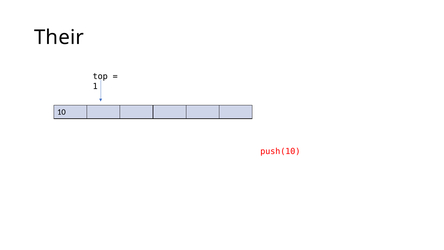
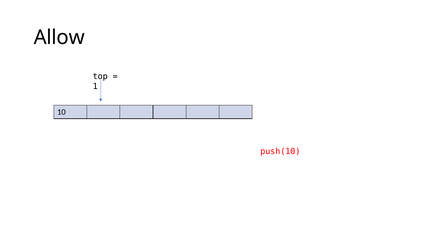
Their: Their -> Allow (59, 37)
